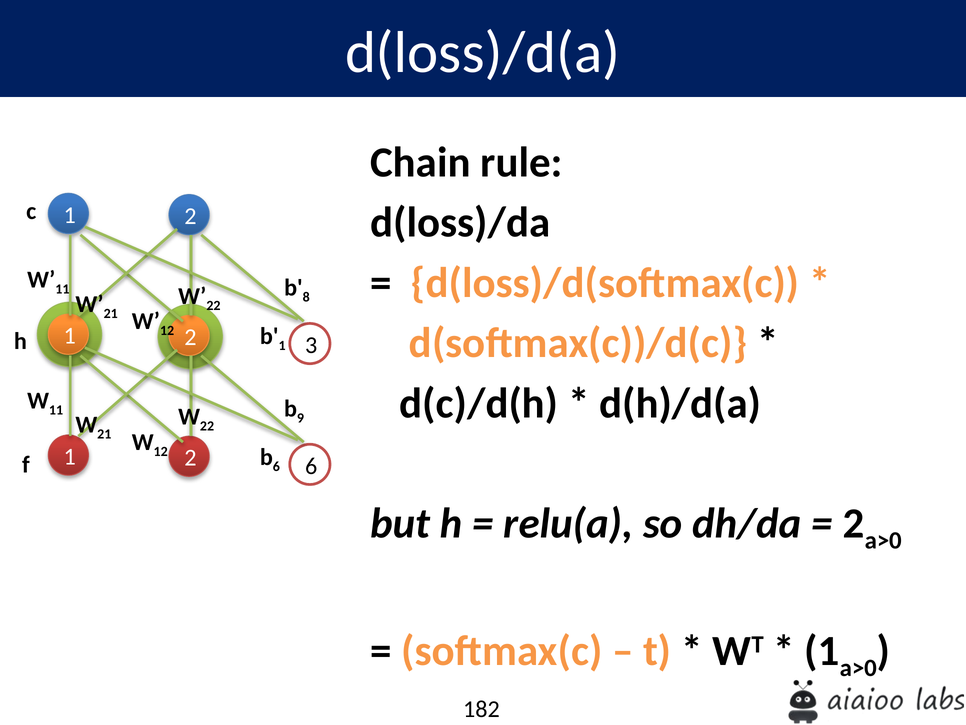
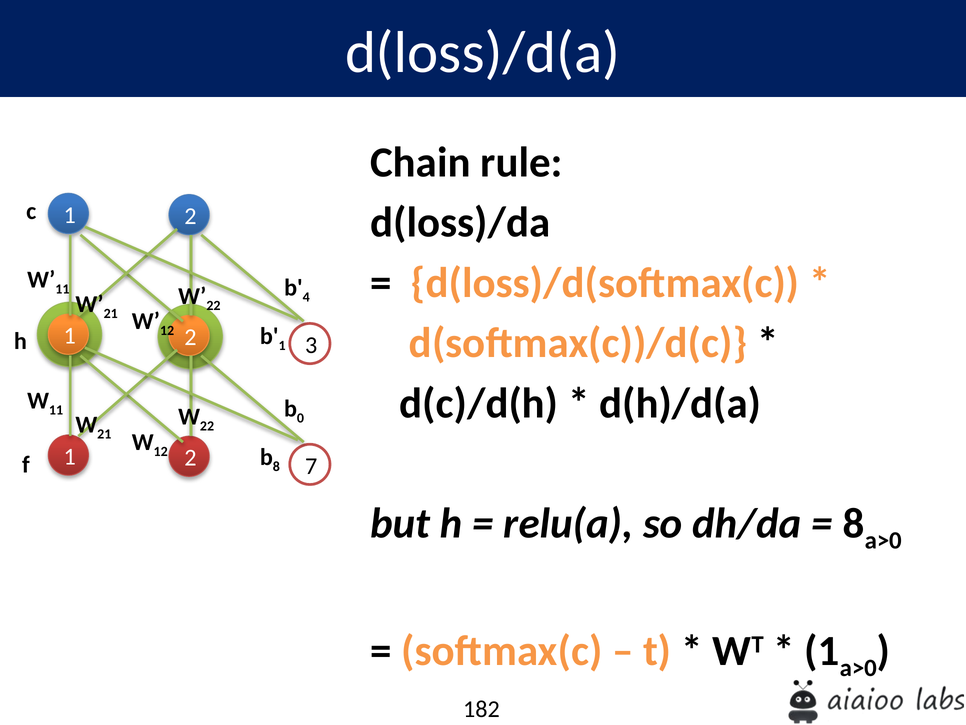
8: 8 -> 4 (306, 297)
9: 9 -> 0 (300, 418)
6: 6 -> 8 (276, 466)
2 6: 6 -> 7 (311, 466)
2: 2 -> 8 (854, 523)
